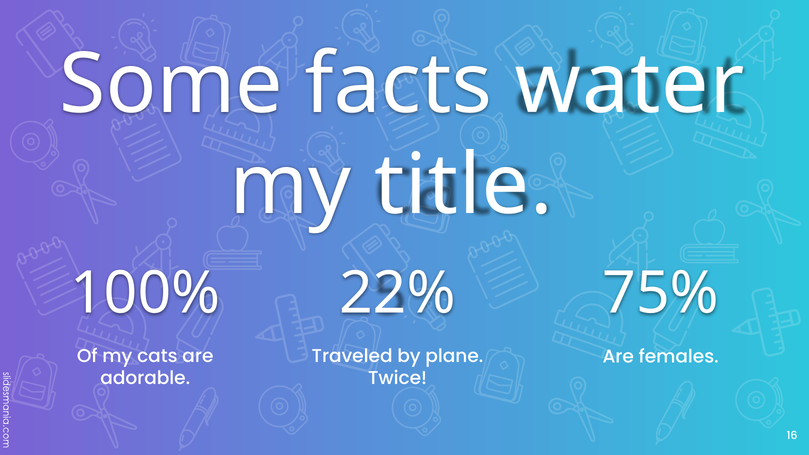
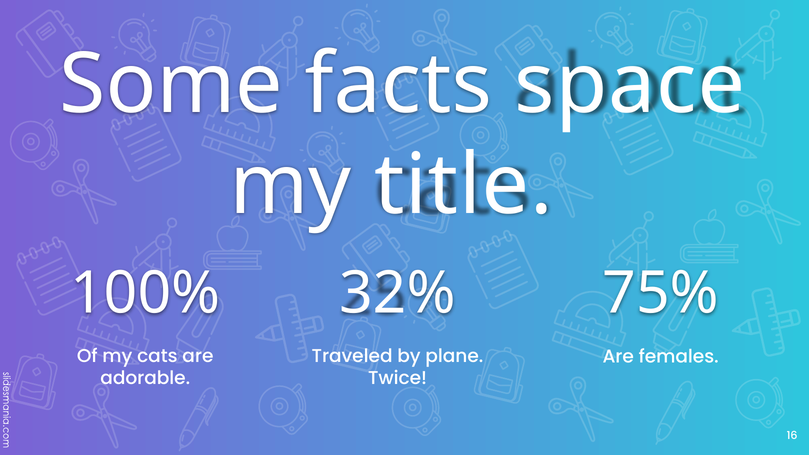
water: water -> space (630, 84)
22%: 22% -> 32% (397, 293)
